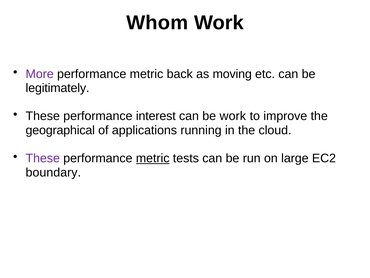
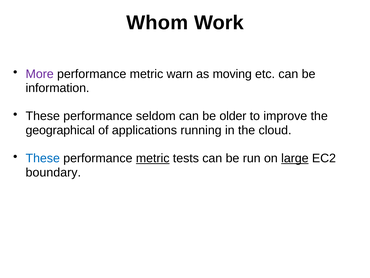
back: back -> warn (180, 74)
legitimately: legitimately -> information (58, 88)
interest: interest -> seldom (156, 116)
be work: work -> older (233, 116)
These colour: purple -> blue (43, 158)
large underline: none -> present (295, 158)
